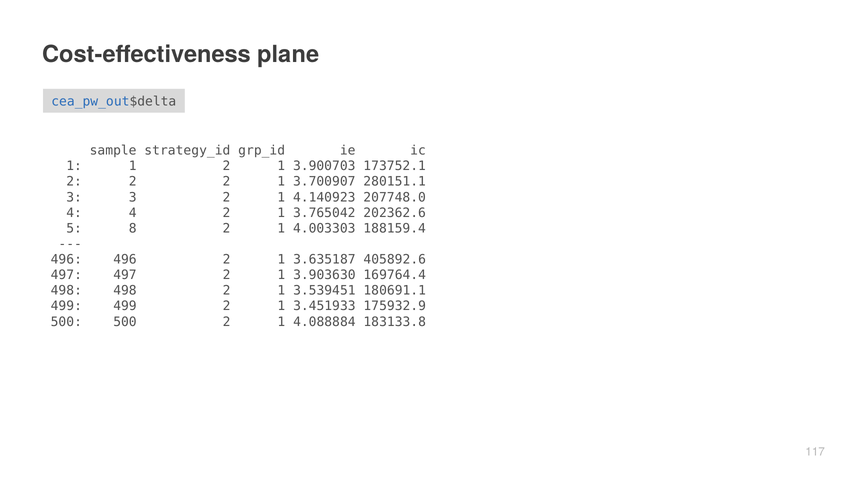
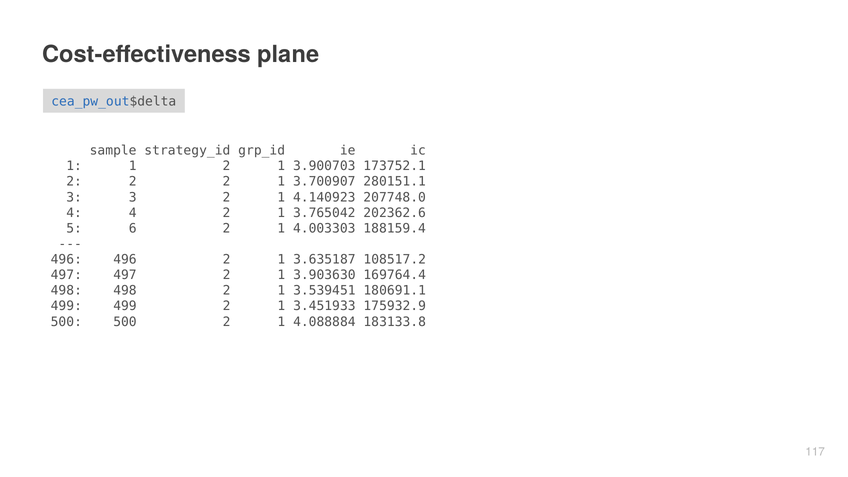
8: 8 -> 6 (133, 228)
405892.6: 405892.6 -> 108517.2 (395, 260)
